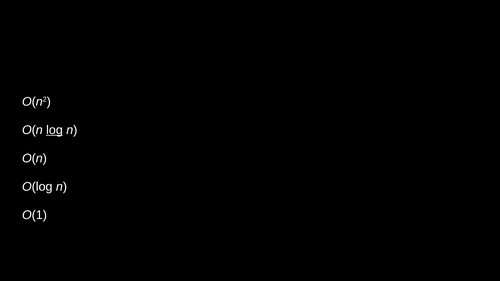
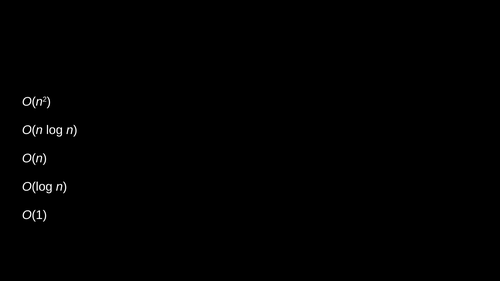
log underline: present -> none (54, 130)
